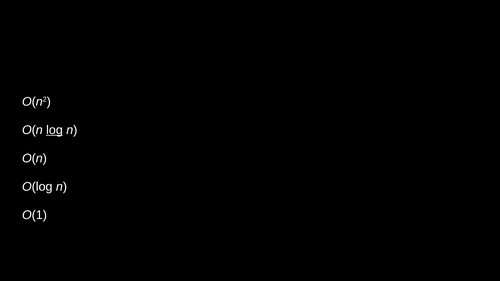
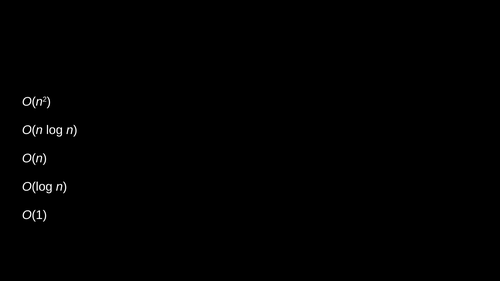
log underline: present -> none (54, 130)
